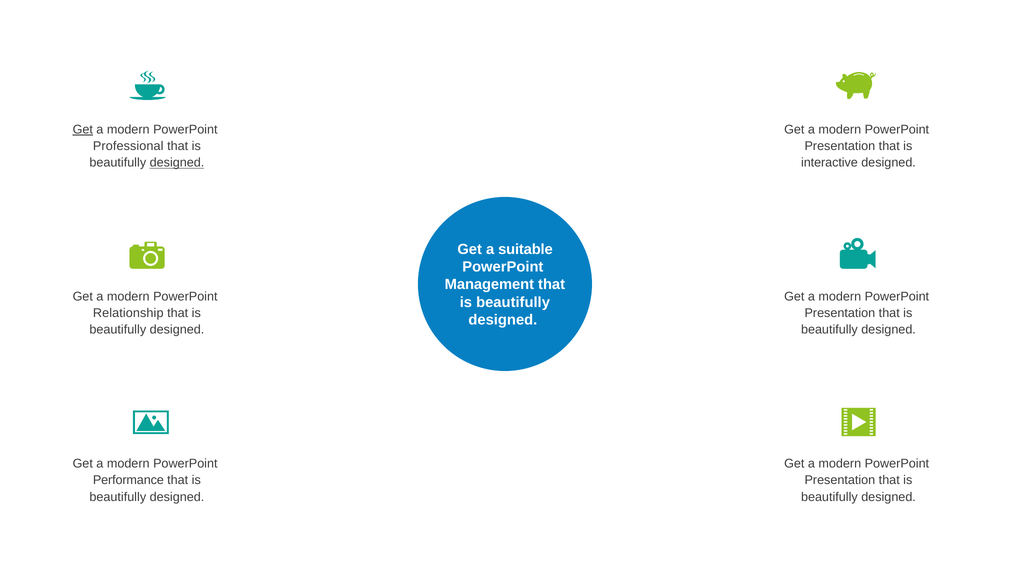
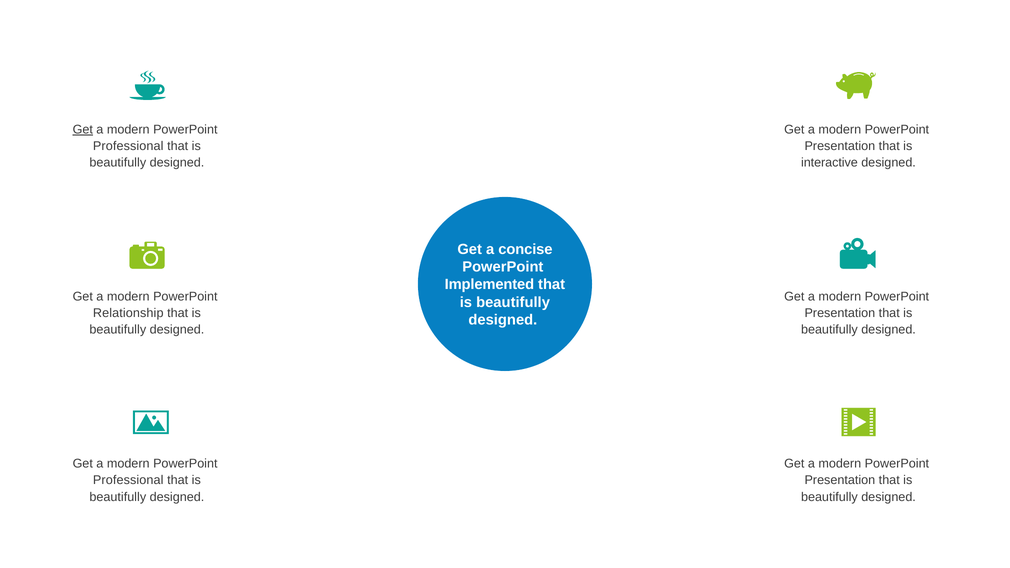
designed underline: present -> none (177, 163)
suitable: suitable -> concise (525, 249)
Management: Management -> Implemented (489, 285)
Performance: Performance -> Professional (128, 480)
